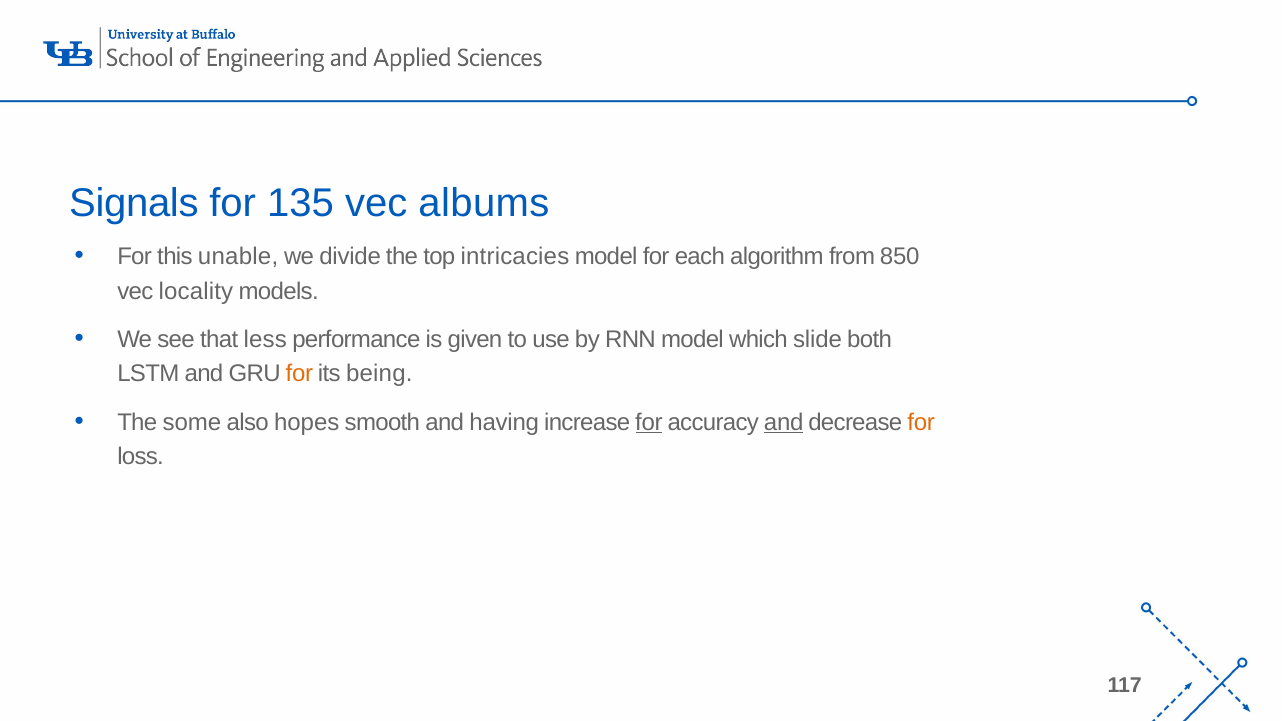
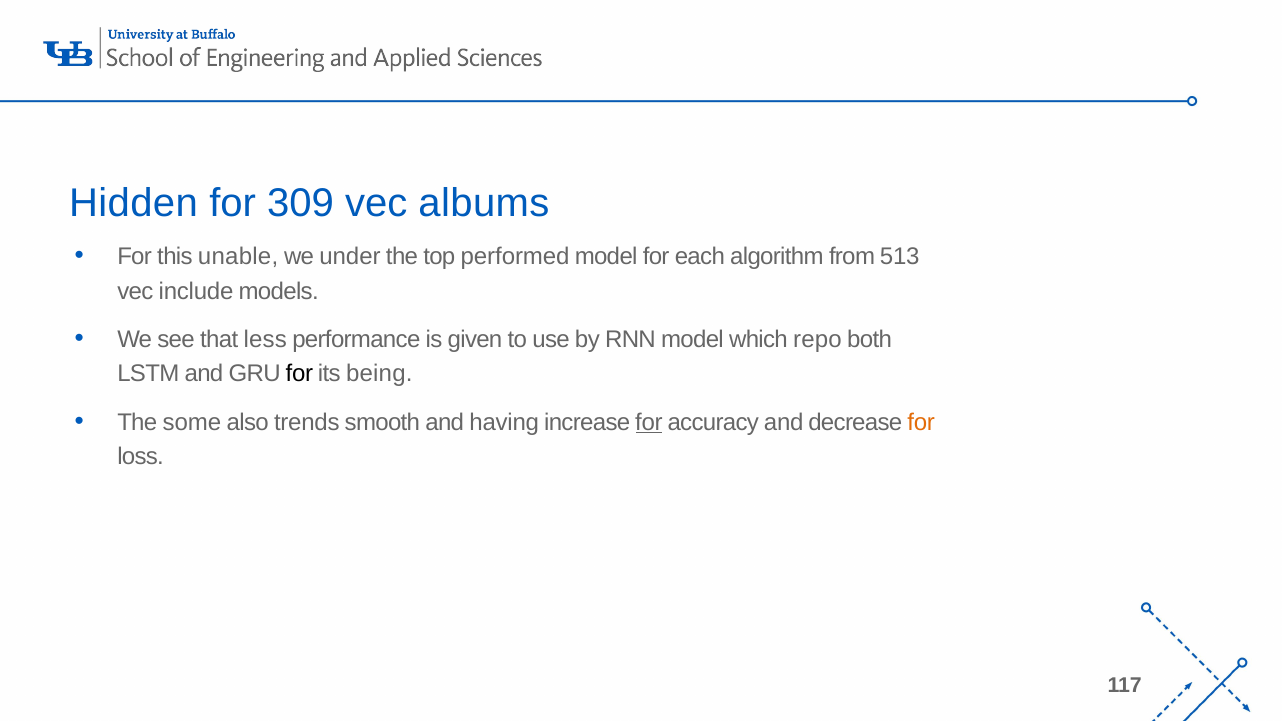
Signals: Signals -> Hidden (134, 203)
135: 135 -> 309 (301, 203)
divide: divide -> under (350, 257)
intricacies: intricacies -> performed (515, 257)
850: 850 -> 513 (900, 257)
locality: locality -> include (196, 291)
slide: slide -> repo (817, 339)
for colour: orange -> black (299, 374)
hopes: hopes -> trends (307, 422)
and underline: present -> none (784, 422)
